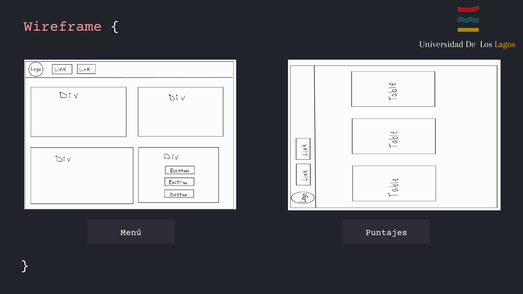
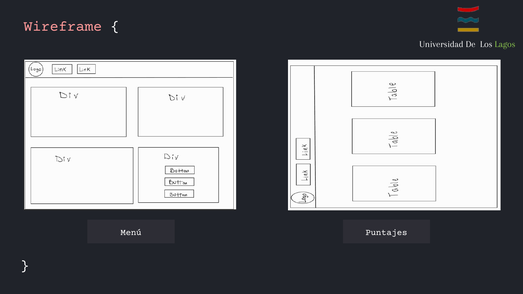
Lagos colour: yellow -> light green (505, 44)
